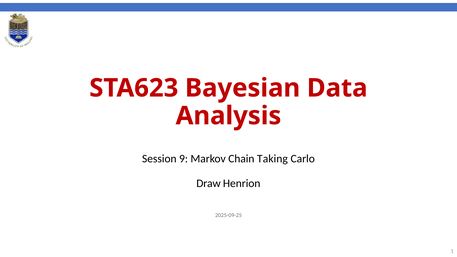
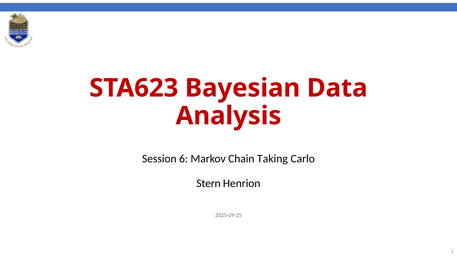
9: 9 -> 6 (184, 159)
Draw: Draw -> Stern (209, 183)
